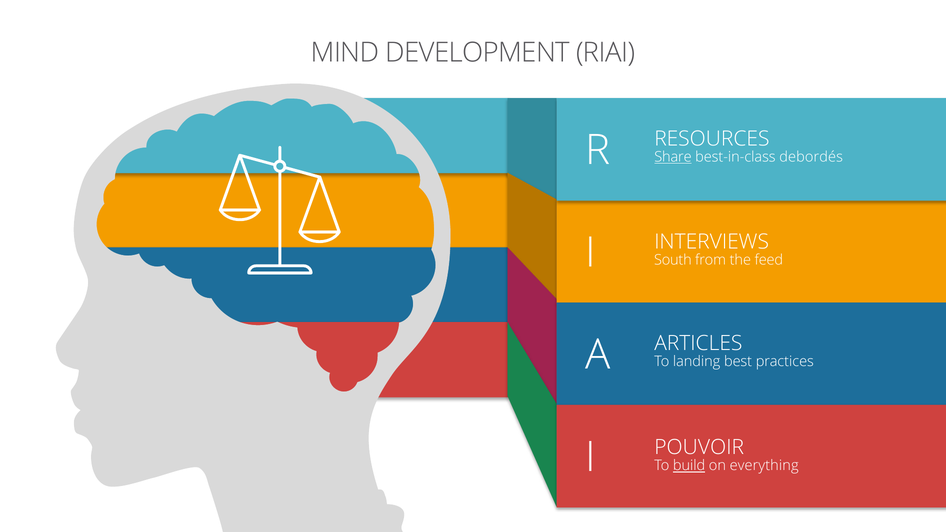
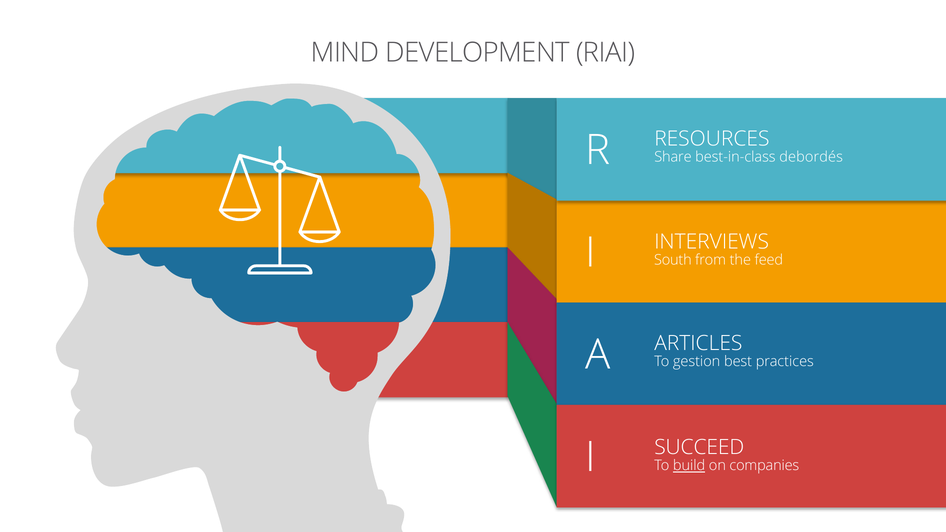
Share underline: present -> none (673, 157)
landing: landing -> gestion (697, 362)
POUVOIR: POUVOIR -> SUCCEED (699, 447)
everything: everything -> companies (764, 466)
